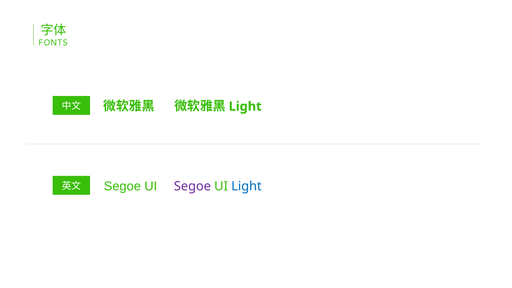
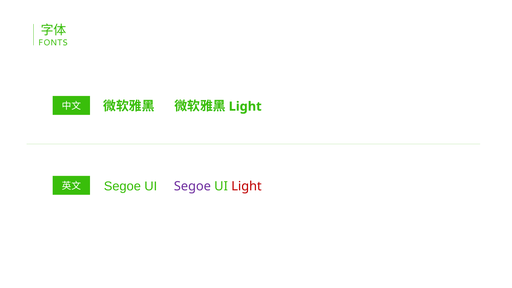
Light colour: blue -> red (246, 186)
